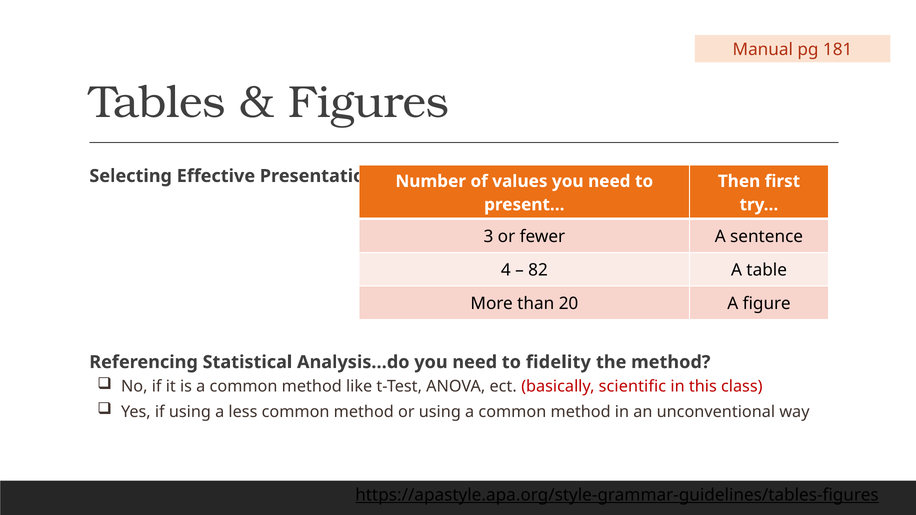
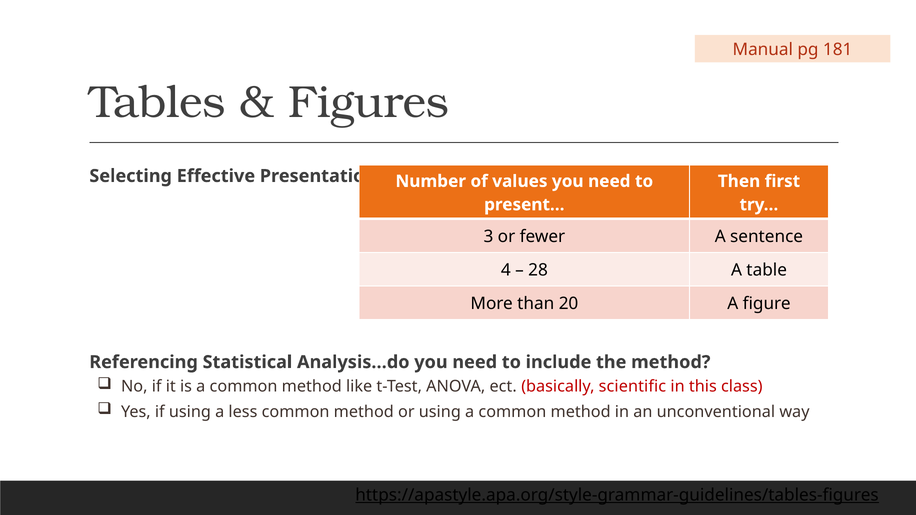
82: 82 -> 28 (538, 270)
fidelity: fidelity -> include (558, 362)
